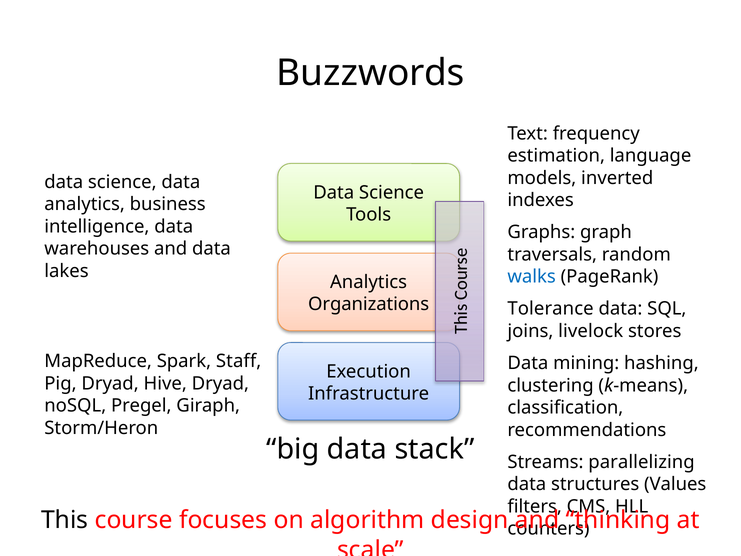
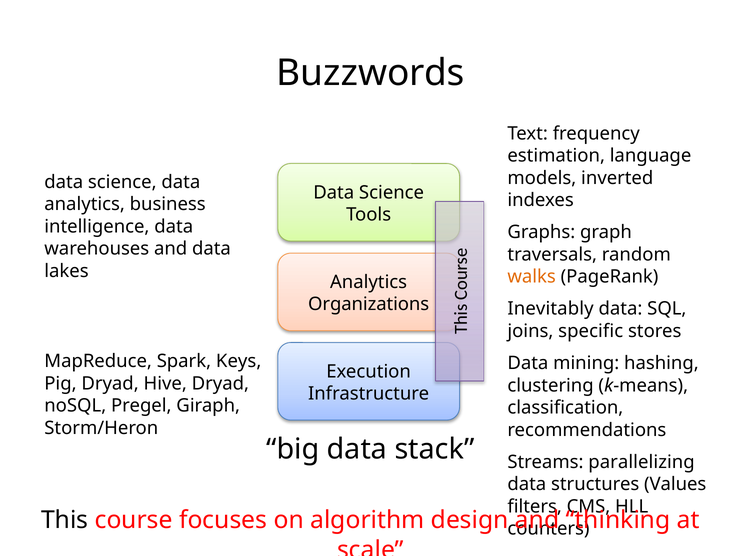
walks colour: blue -> orange (532, 277)
Tolerance: Tolerance -> Inevitably (551, 309)
livelock: livelock -> specific (591, 331)
Staff: Staff -> Keys (239, 361)
